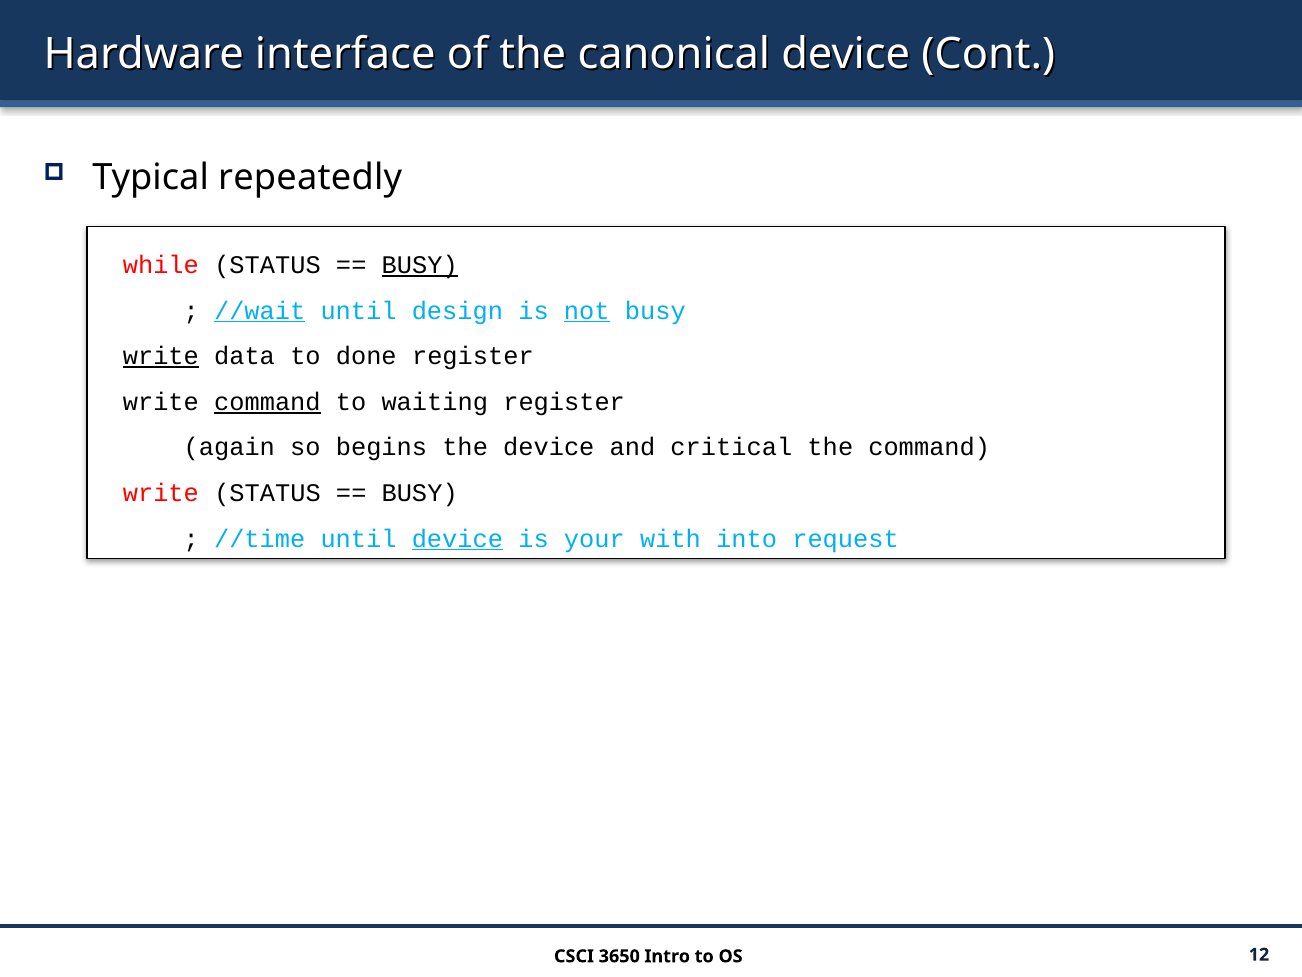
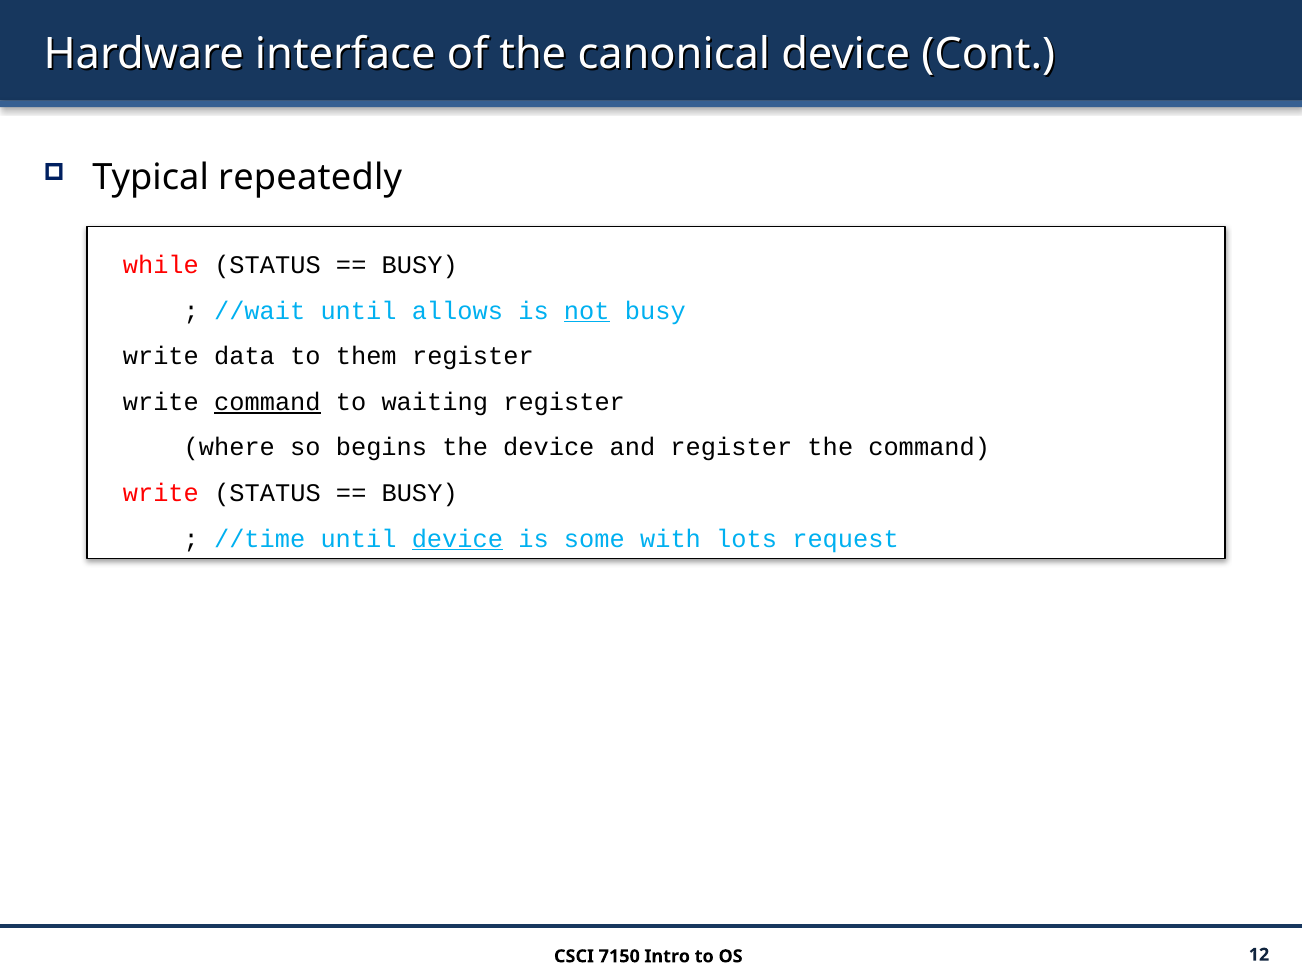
BUSY underline: present -> none (420, 265)
//wait underline: present -> none (260, 311)
design: design -> allows (457, 311)
write underline: present -> none (161, 356)
done: done -> them (366, 356)
again: again -> where (229, 447)
and critical: critical -> register (731, 447)
your: your -> some (594, 538)
into: into -> lots (746, 538)
3650: 3650 -> 7150 (619, 956)
